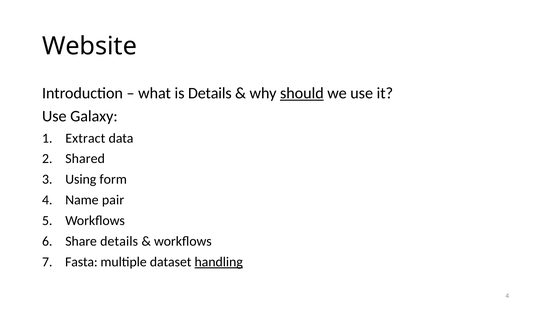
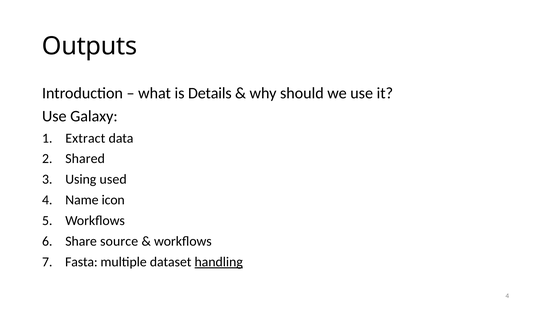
Website: Website -> Outputs (90, 46)
should underline: present -> none (302, 93)
form: form -> used (113, 179)
pair: pair -> icon (113, 200)
Share details: details -> source (119, 241)
